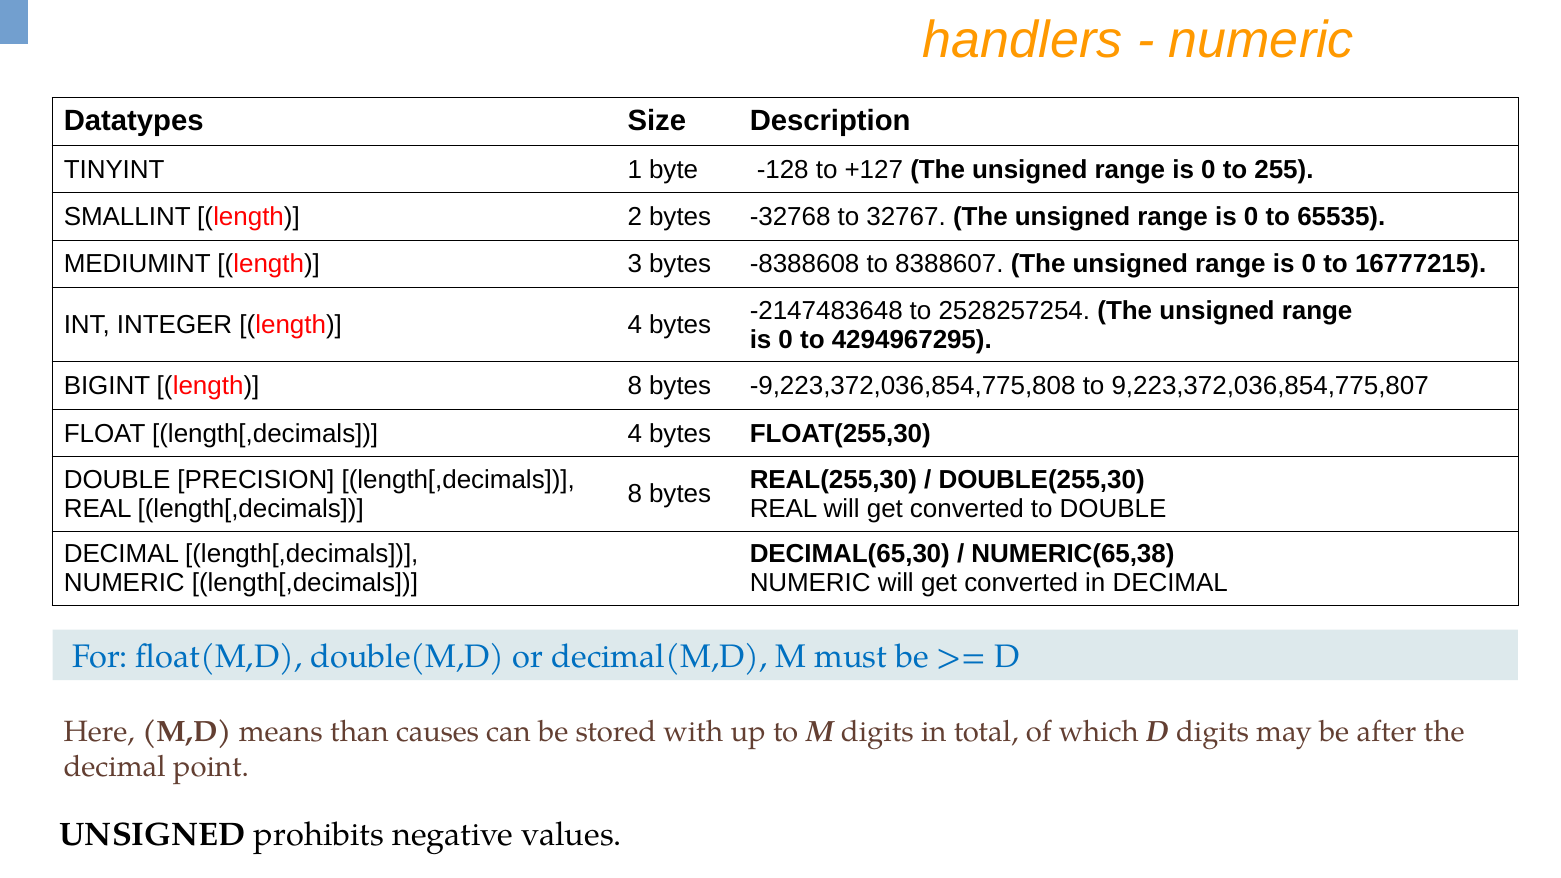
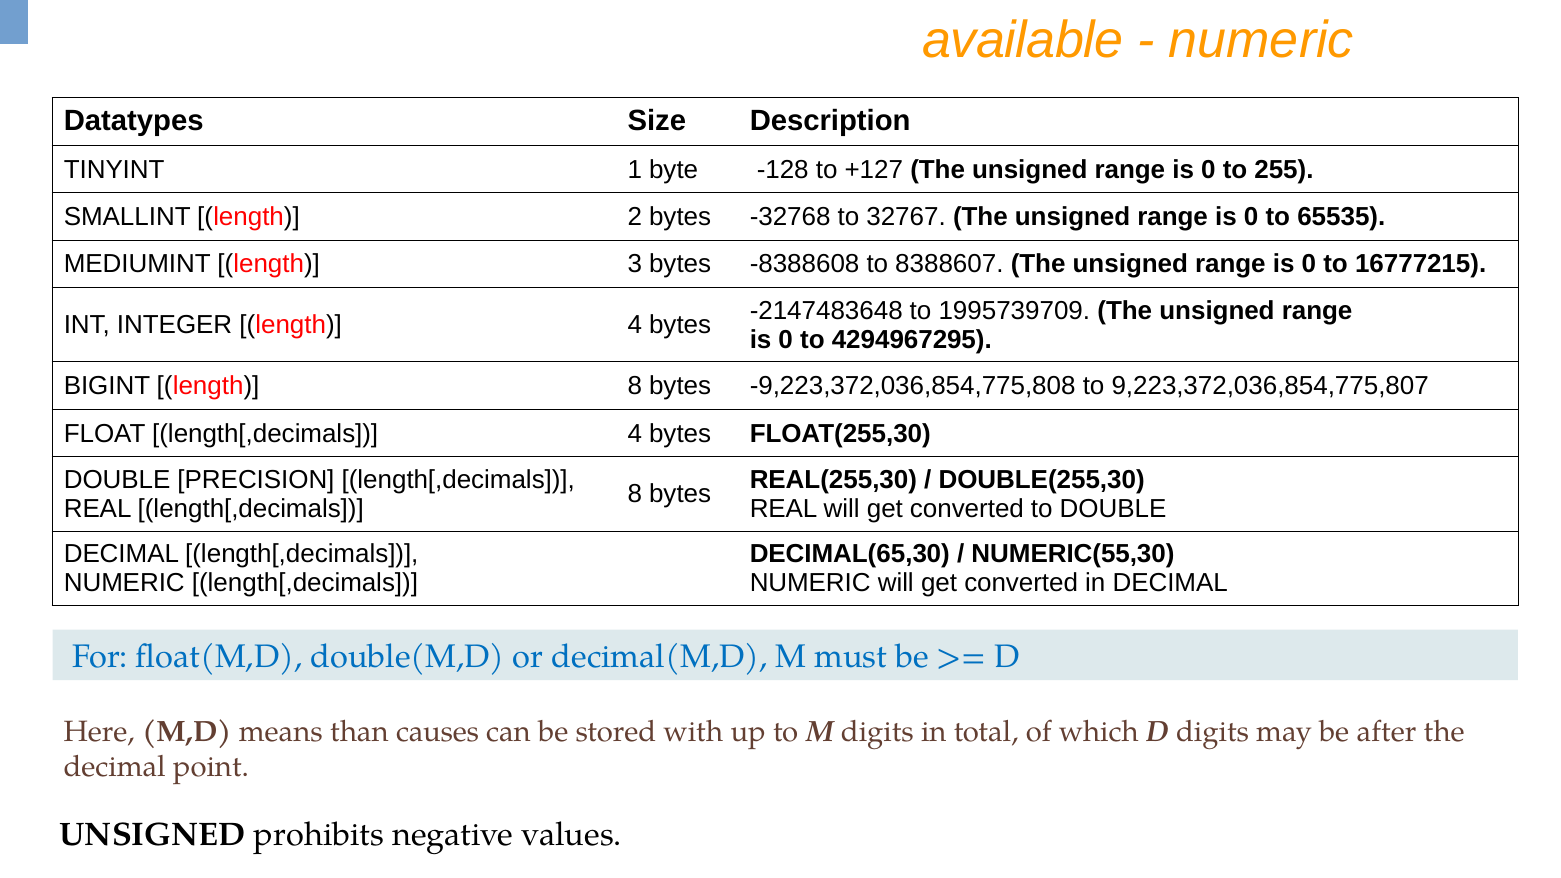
handlers: handlers -> available (1023, 41)
2528257254: 2528257254 -> 1995739709 (1014, 311)
NUMERIC(65,38: NUMERIC(65,38 -> NUMERIC(55,30 (1073, 554)
